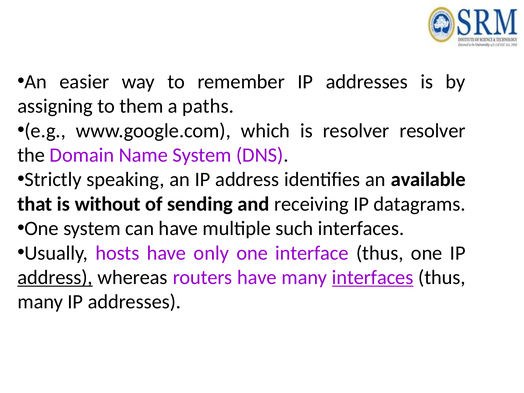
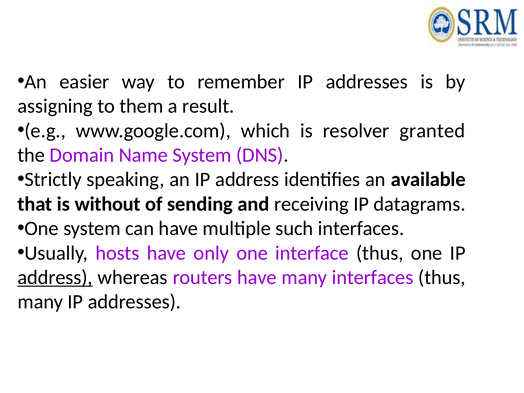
paths: paths -> result (208, 106)
resolver resolver: resolver -> granted (432, 131)
interfaces underline: present -> none (373, 277)
